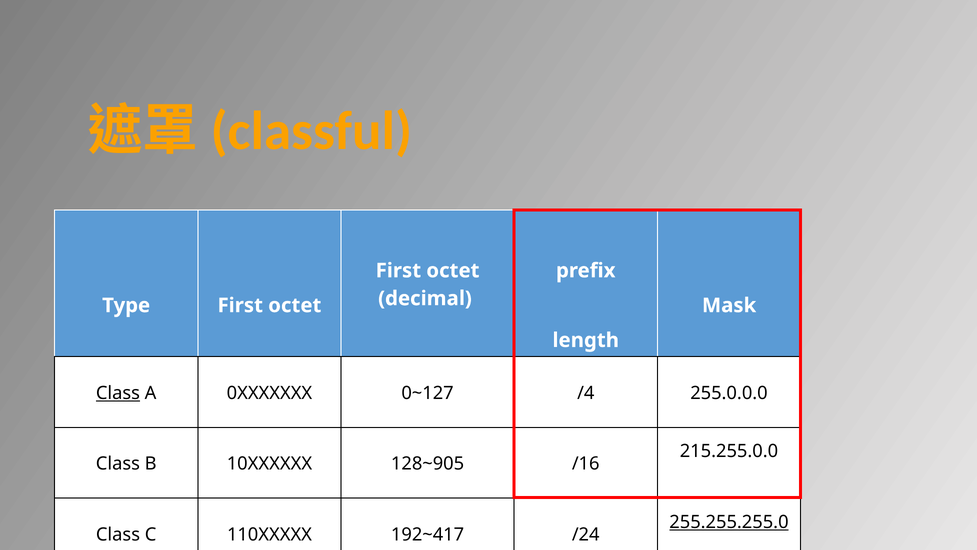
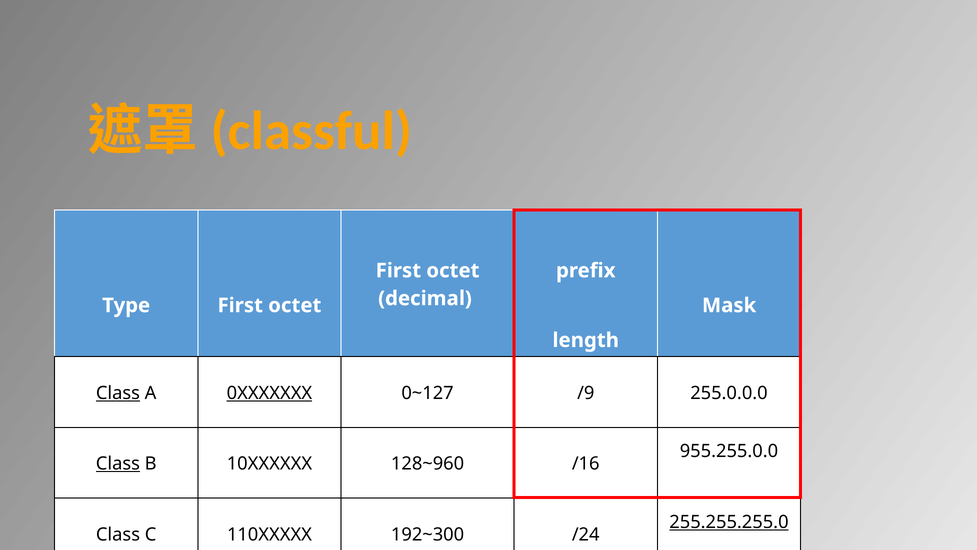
0XXXXXXX underline: none -> present (269, 393)
/4: /4 -> /9 (586, 393)
215.255.0.0: 215.255.0.0 -> 955.255.0.0 (729, 451)
Class underline: none -> present (118, 463)
128~905: 128~905 -> 128~960 (428, 463)
192~417: 192~417 -> 192~300 (428, 534)
